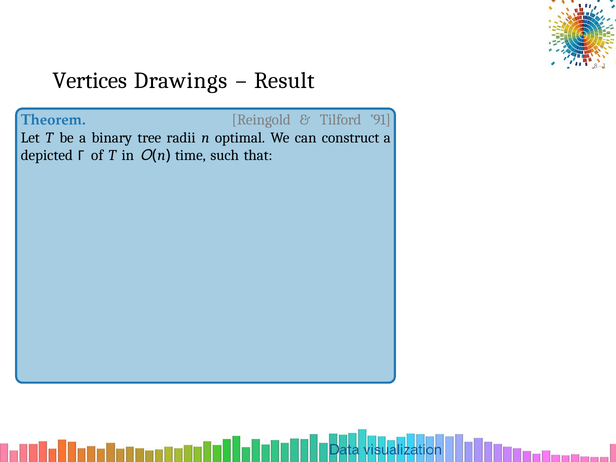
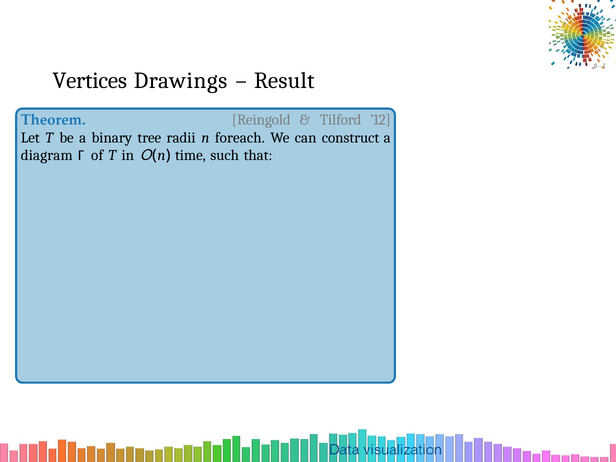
’91: ’91 -> ’12 (380, 120)
n optimal: optimal -> foreach (240, 138)
depicted: depicted -> diagram (47, 156)
